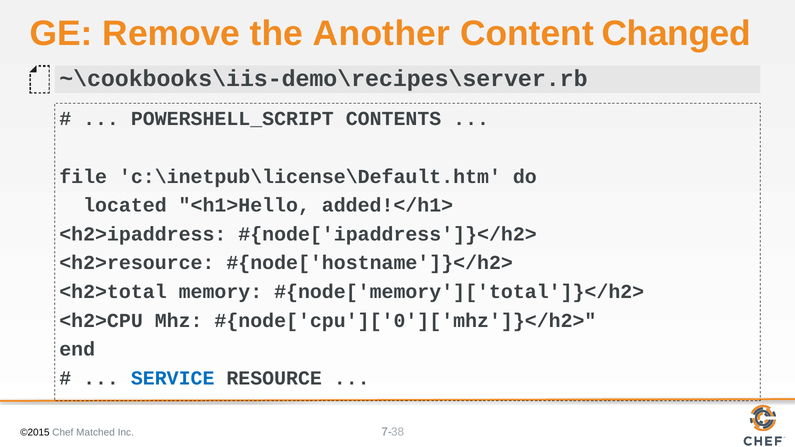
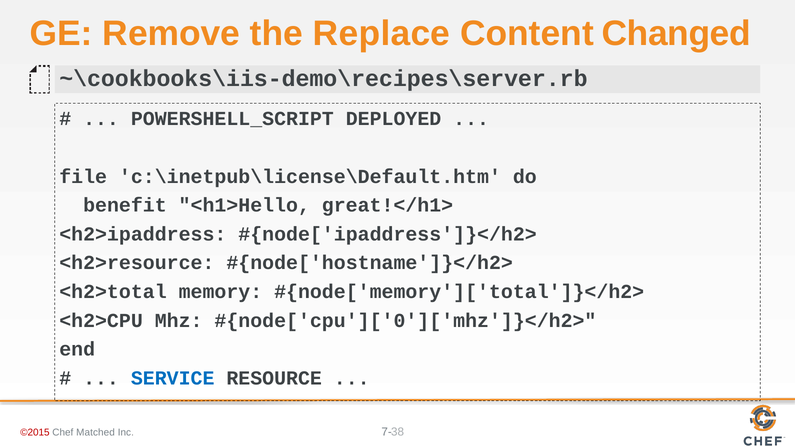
Another: Another -> Replace (382, 34)
CONTENTS: CONTENTS -> DEPLOYED (394, 119)
located: located -> benefit (125, 205)
added!</h1>: added!</h1> -> great!</h1> (388, 205)
©2015 colour: black -> red (35, 433)
